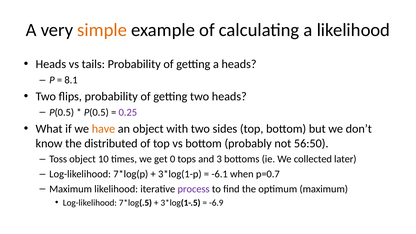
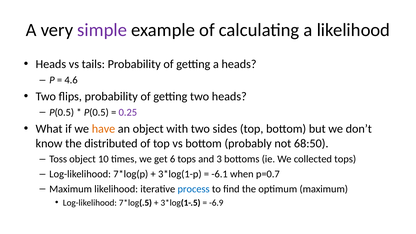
simple colour: orange -> purple (102, 30)
8.1: 8.1 -> 4.6 (71, 80)
56:50: 56:50 -> 68:50 (311, 143)
0: 0 -> 6 (173, 159)
collected later: later -> tops (345, 159)
process colour: purple -> blue (194, 189)
